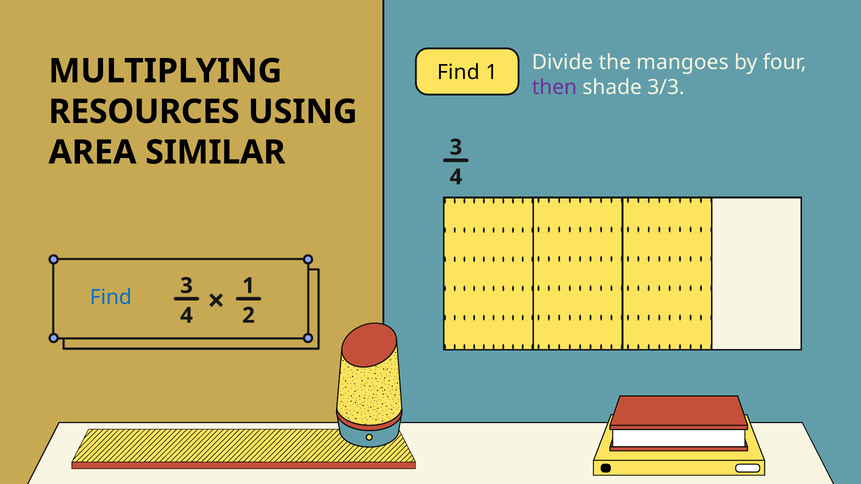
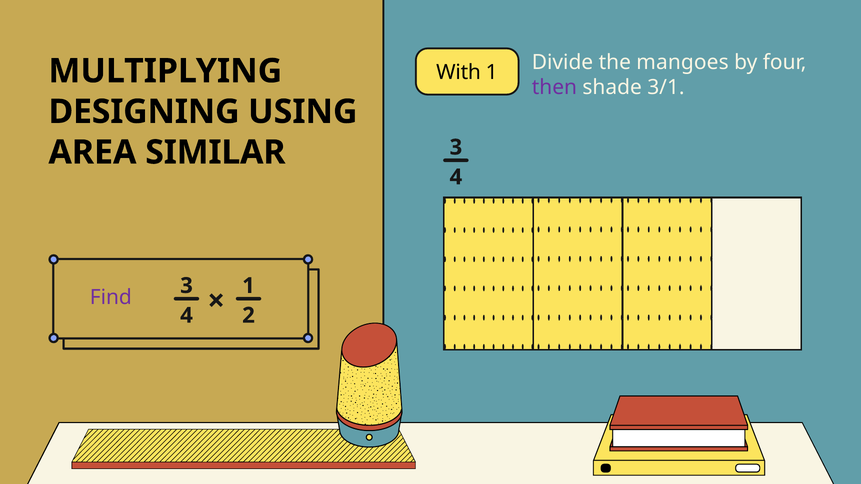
Find: Find -> With (459, 72)
3/3: 3/3 -> 3/1 (666, 87)
RESOURCES: RESOURCES -> DESIGNING (144, 112)
Find colour: blue -> purple (111, 297)
